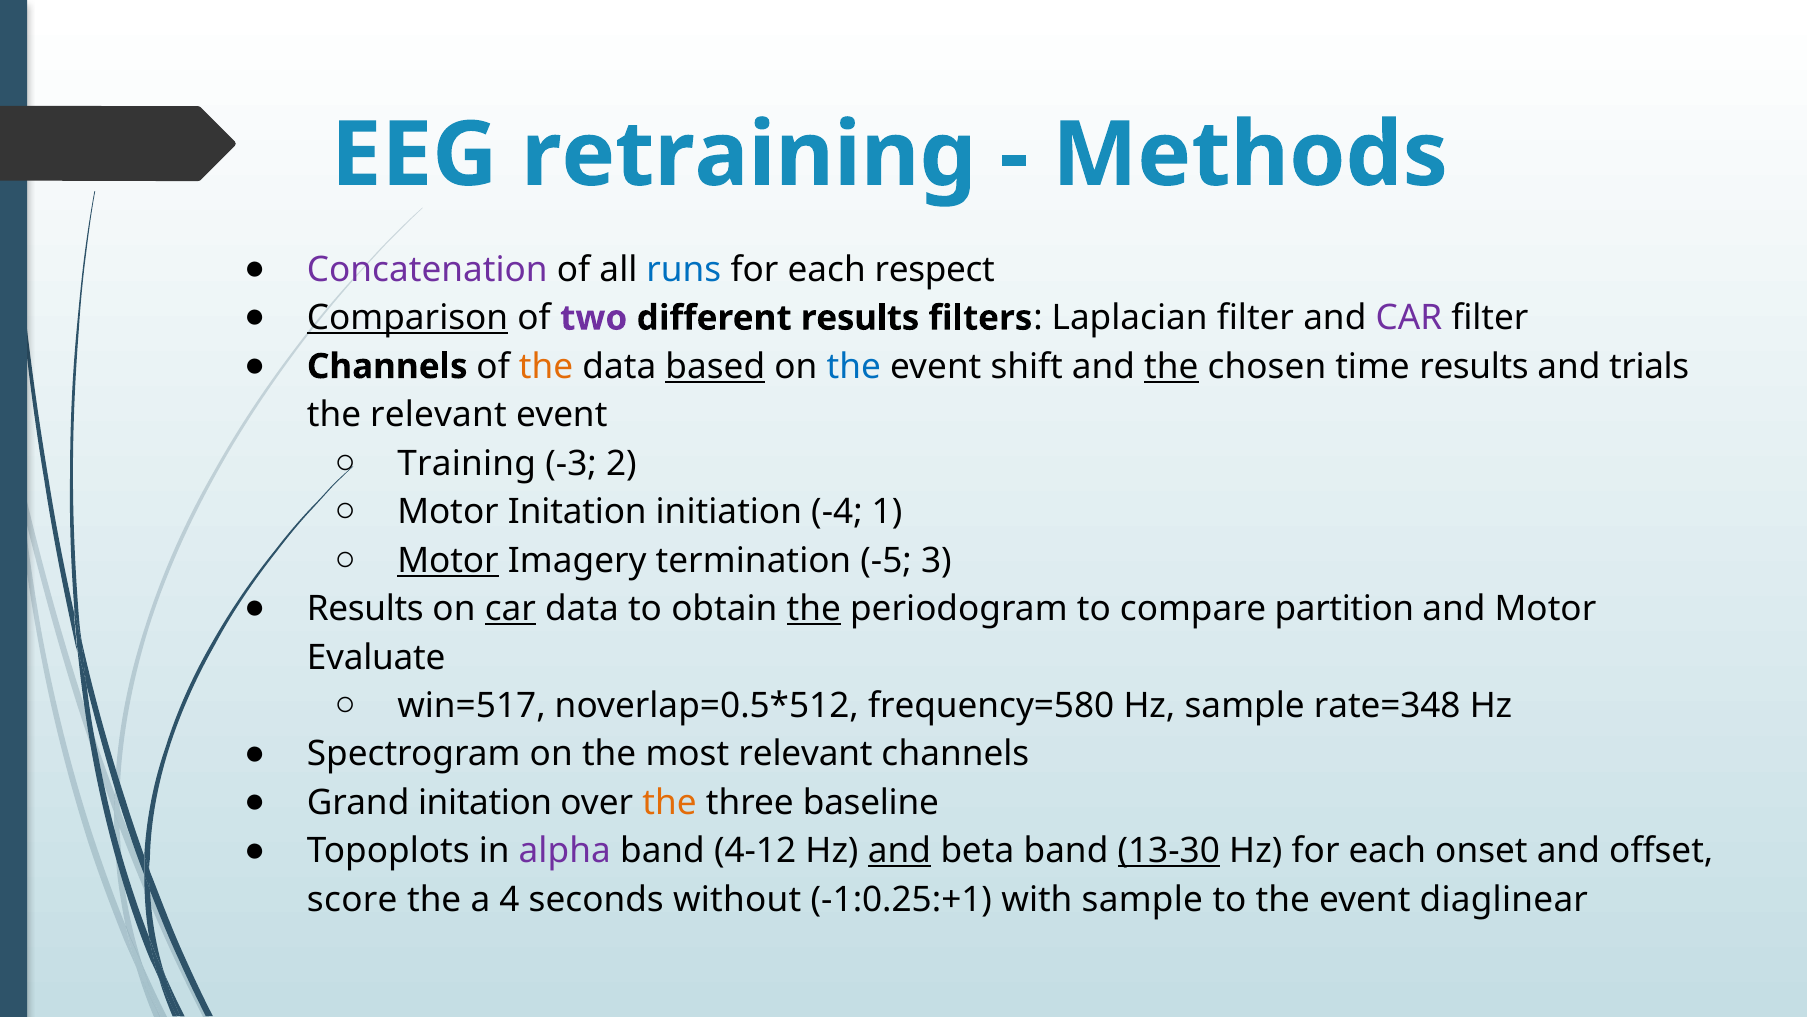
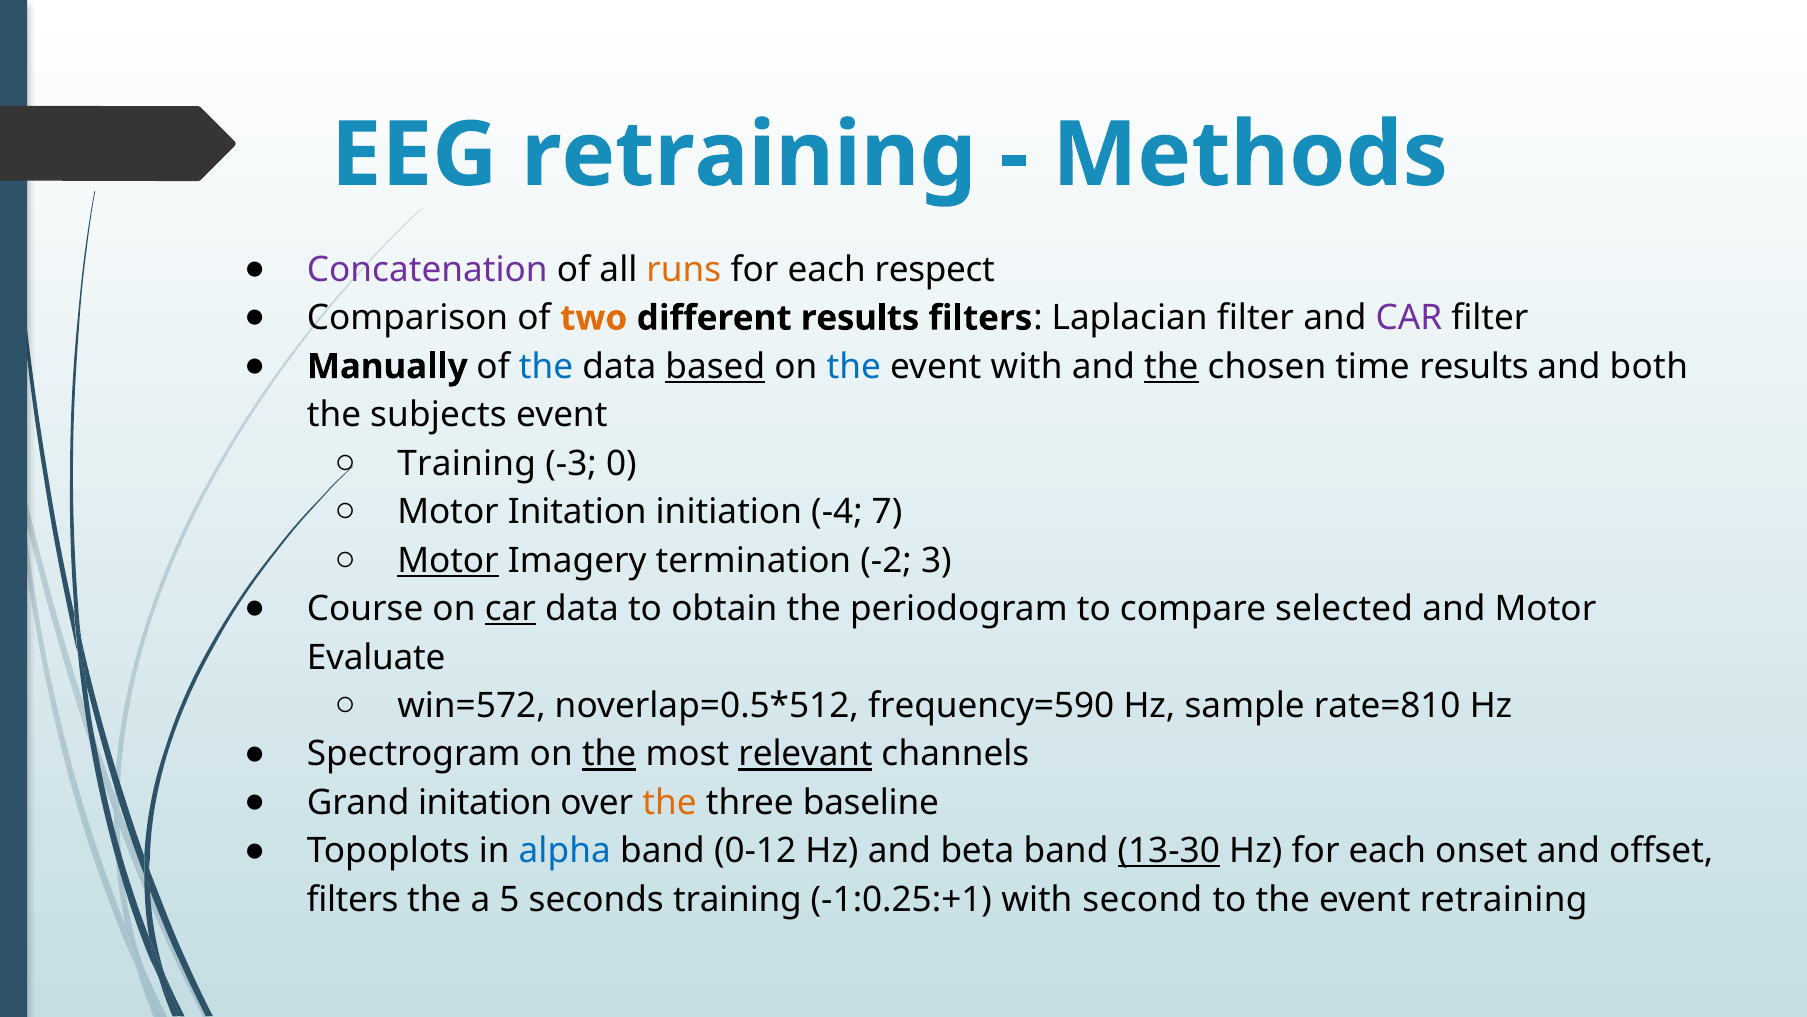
runs colour: blue -> orange (684, 269)
Comparison underline: present -> none (408, 318)
two colour: purple -> orange (594, 318)
Channels: Channels -> Manually (387, 366)
the colour: orange -> blue (546, 366)
event shift: shift -> with (1027, 366)
trials: trials -> both (1649, 366)
the relevant: relevant -> subjects (438, 415)
2: 2 -> 0 (621, 463)
1: 1 -> 7 (887, 512)
-5: -5 -> -2 (886, 560)
Results: Results -> Course (365, 609)
the underline: present -> none (814, 609)
partition: partition -> selected (1344, 609)
win=517: win=517 -> win=572 (471, 706)
frequency=580: frequency=580 -> frequency=590 (991, 706)
rate=348: rate=348 -> rate=810 (1387, 706)
the underline: none -> present (609, 754)
relevant underline: none -> present (806, 754)
alpha colour: purple -> blue (565, 851)
4-12: 4-12 -> 0-12 (755, 851)
and underline: present -> none (899, 851)
score: score -> filters (353, 899)
4: 4 -> 5 (510, 899)
seconds without: without -> training (737, 899)
with sample: sample -> second (1142, 899)
event diaglinear: diaglinear -> retraining (1504, 899)
